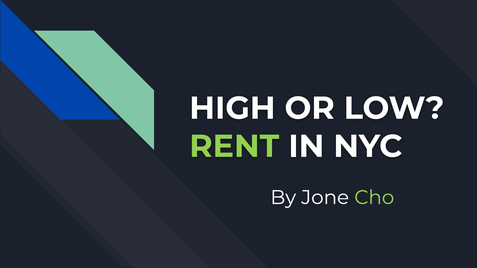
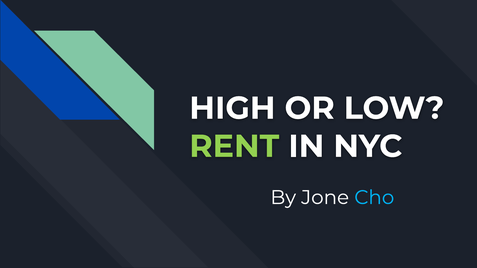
Cho colour: light green -> light blue (374, 198)
